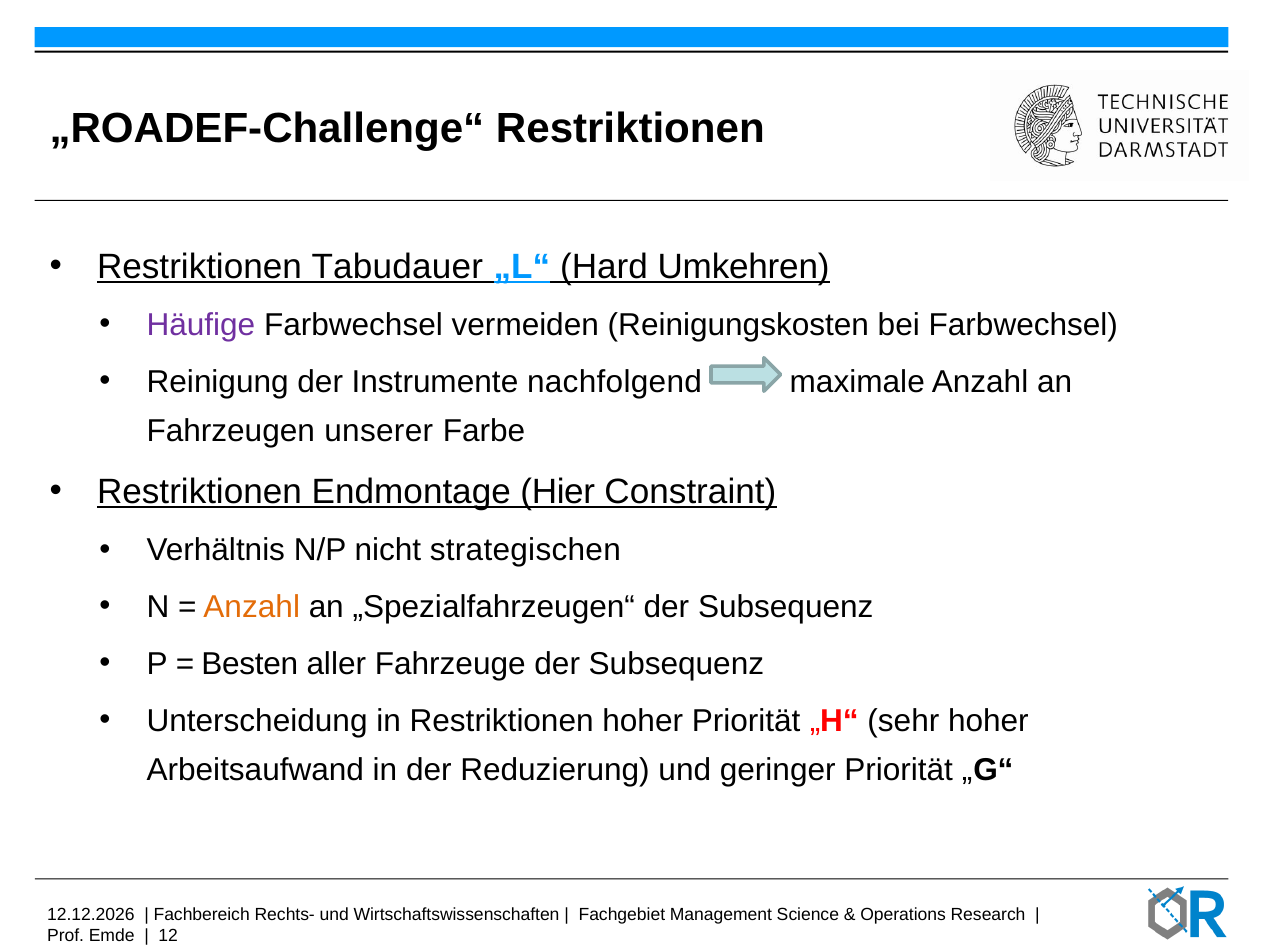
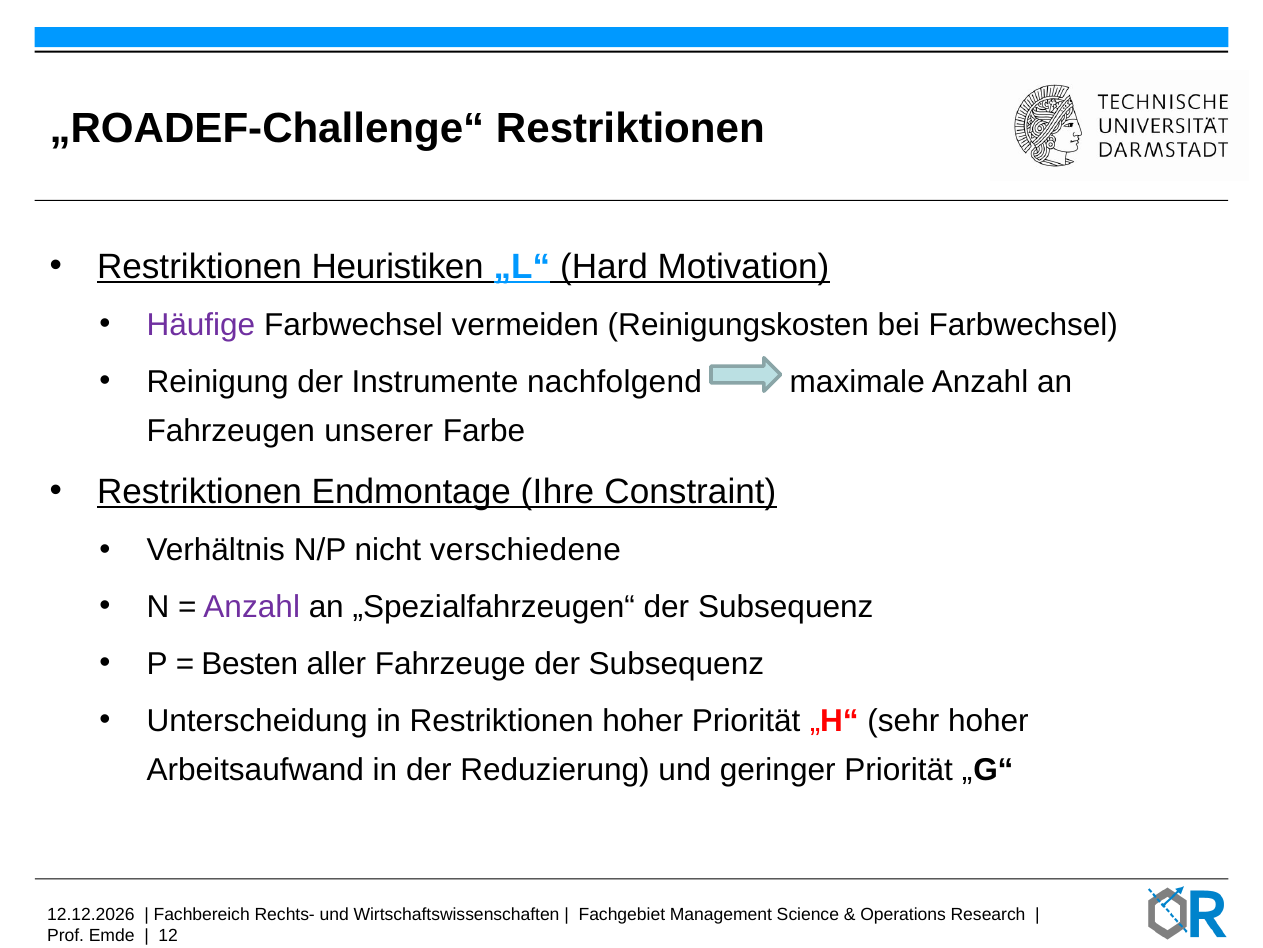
Tabudauer: Tabudauer -> Heuristiken (398, 266)
Umkehren: Umkehren -> Motivation (743, 266)
Hier: Hier -> Ihre (557, 491)
strategischen: strategischen -> verschiedene (525, 550)
Anzahl colour: orange -> purple (252, 607)
